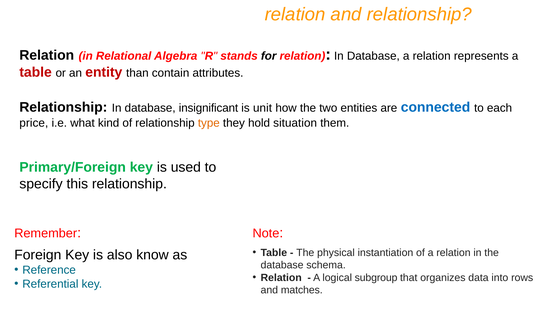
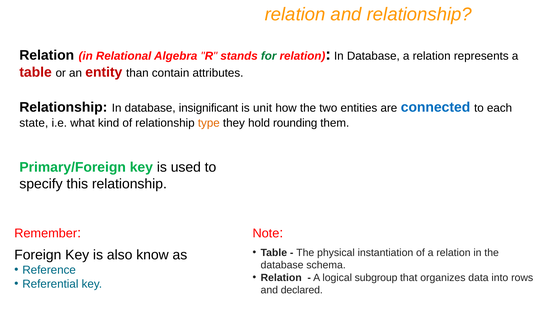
for colour: black -> green (269, 56)
price: price -> state (34, 123)
situation: situation -> rounding (295, 123)
matches: matches -> declared (302, 291)
